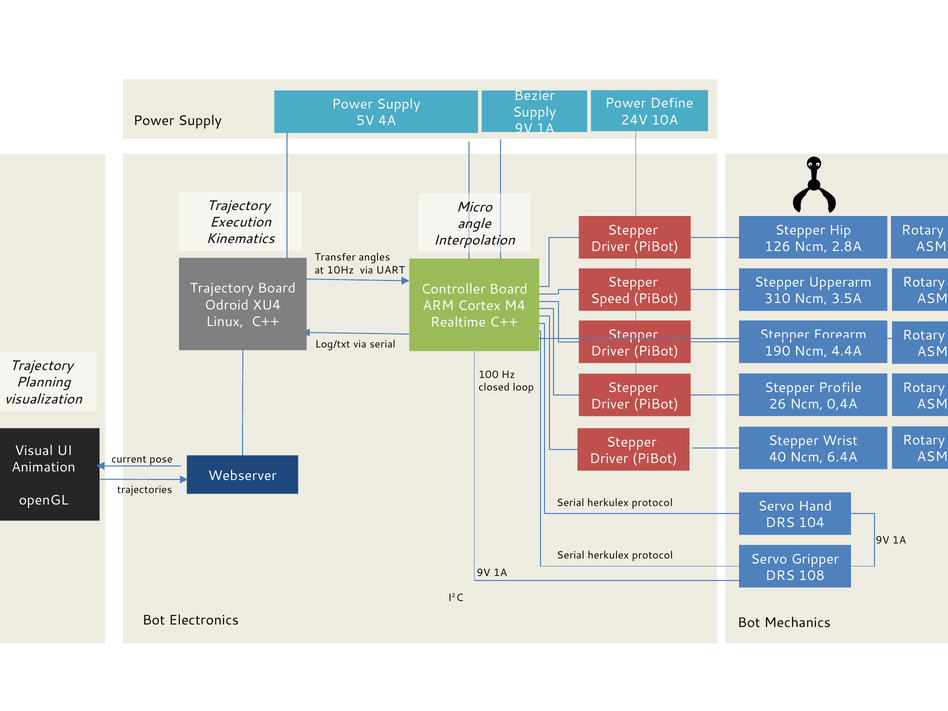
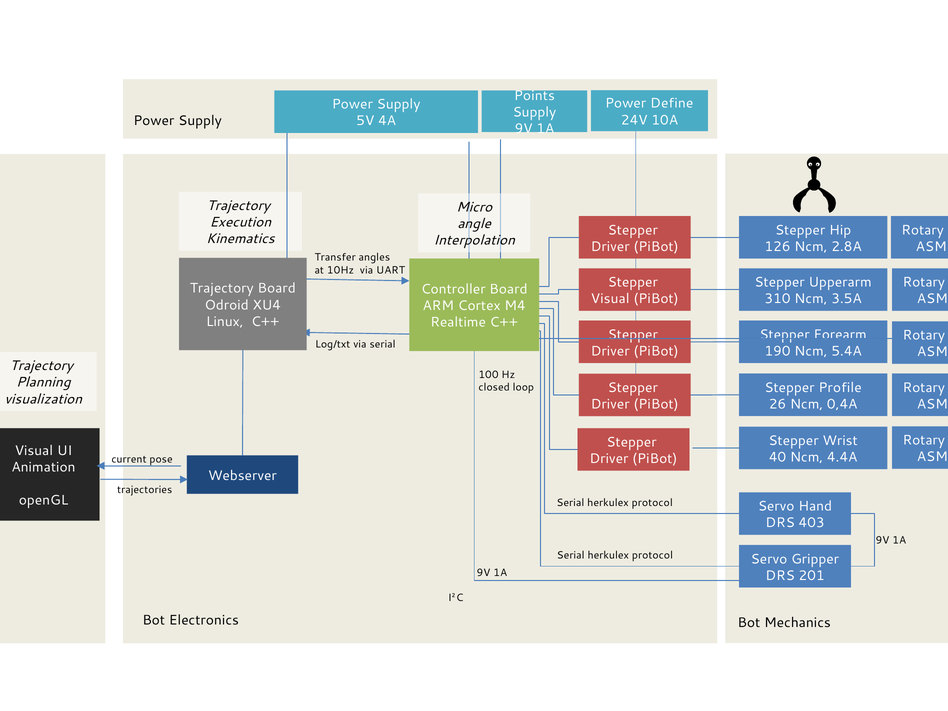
Bezier: Bezier -> Points (534, 96)
Speed: Speed -> Visual (610, 299)
4.4A: 4.4A -> 5.4A (847, 351)
6.4A: 6.4A -> 4.4A (842, 457)
104: 104 -> 403 (812, 523)
108: 108 -> 201 (812, 576)
